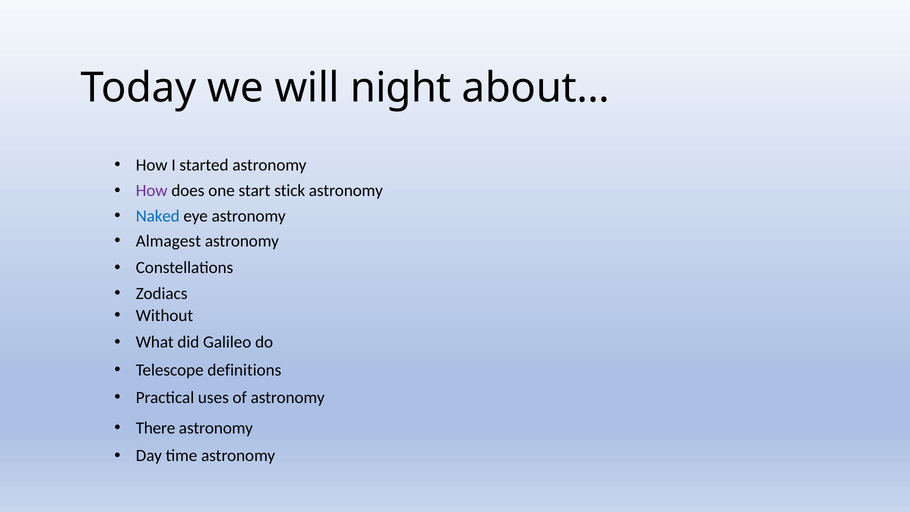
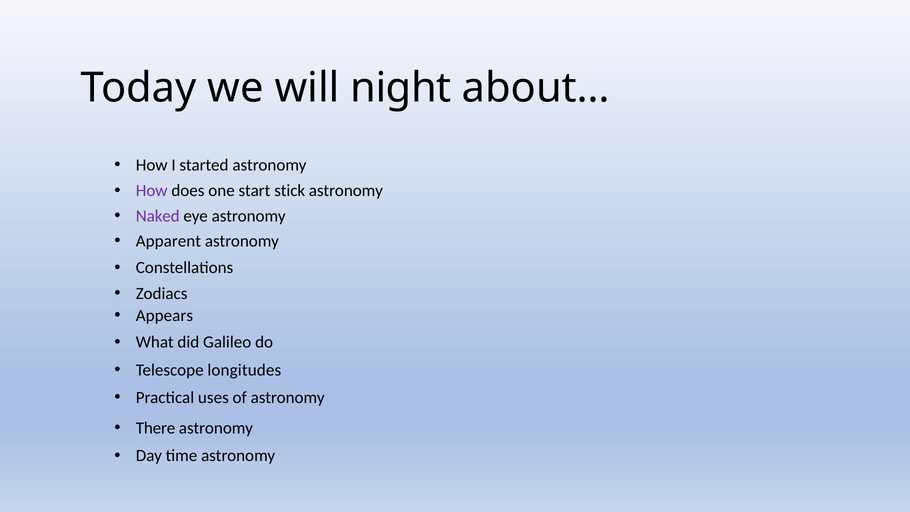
Naked colour: blue -> purple (158, 216)
Almagest: Almagest -> Apparent (168, 241)
Without: Without -> Appears (164, 316)
definitions: definitions -> longitudes (244, 370)
